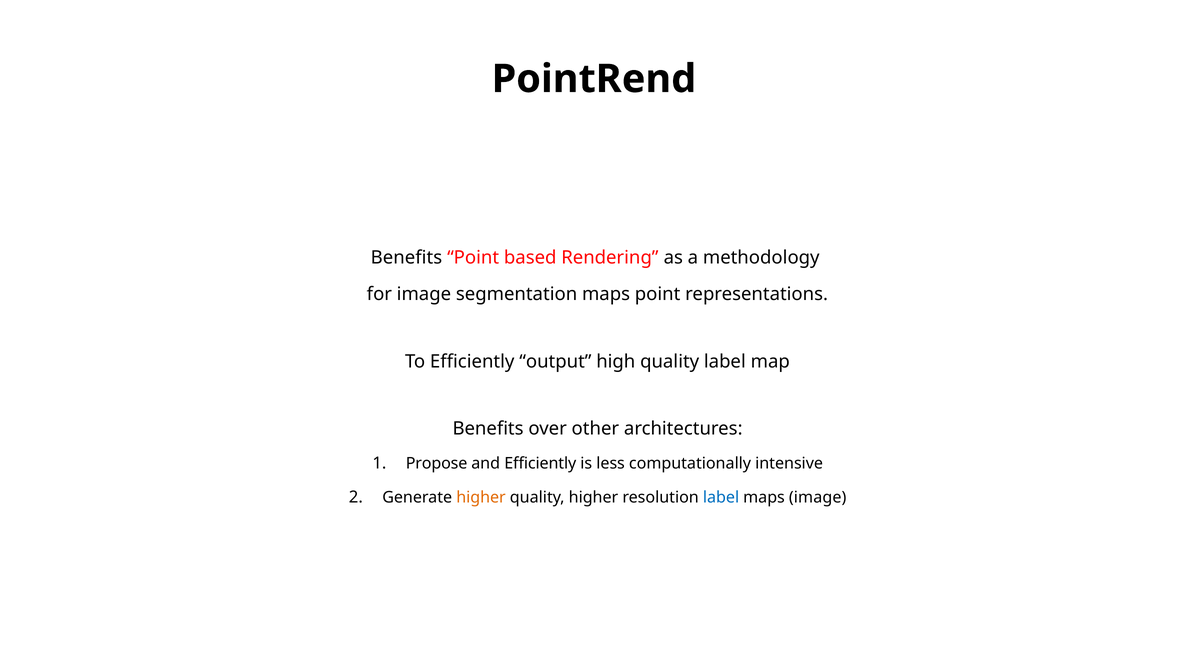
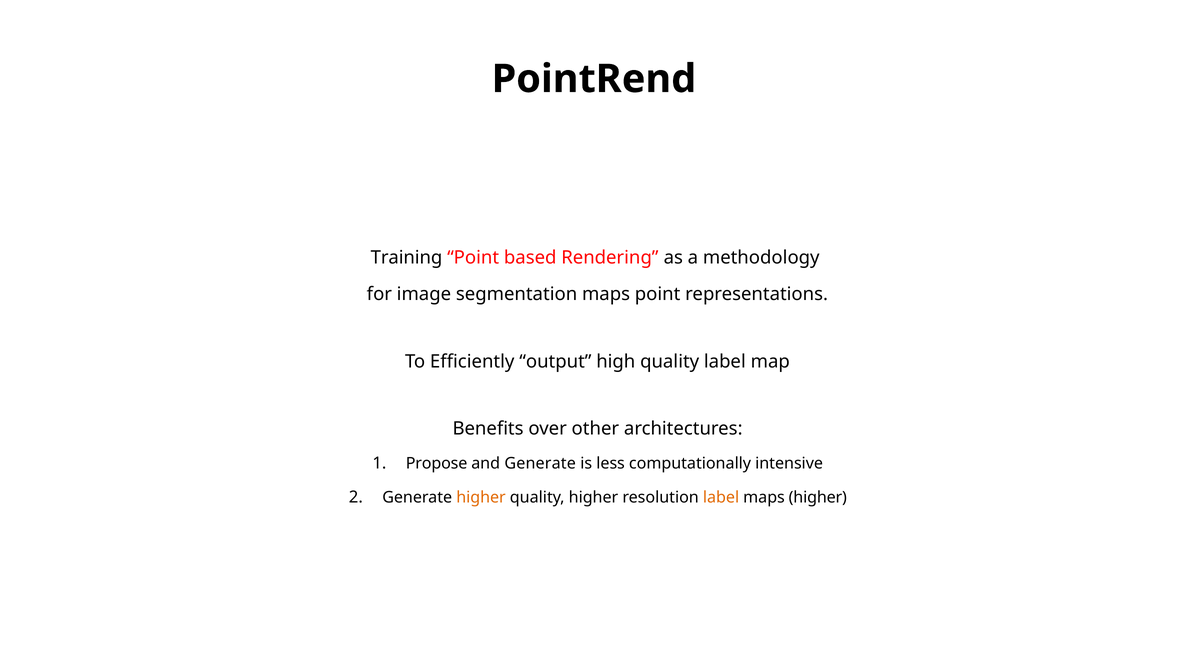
Benefits: Benefits -> Training (407, 258)
and Efficiently: Efficiently -> Generate (540, 464)
label colour: blue -> orange (721, 497)
maps image: image -> higher (818, 497)
